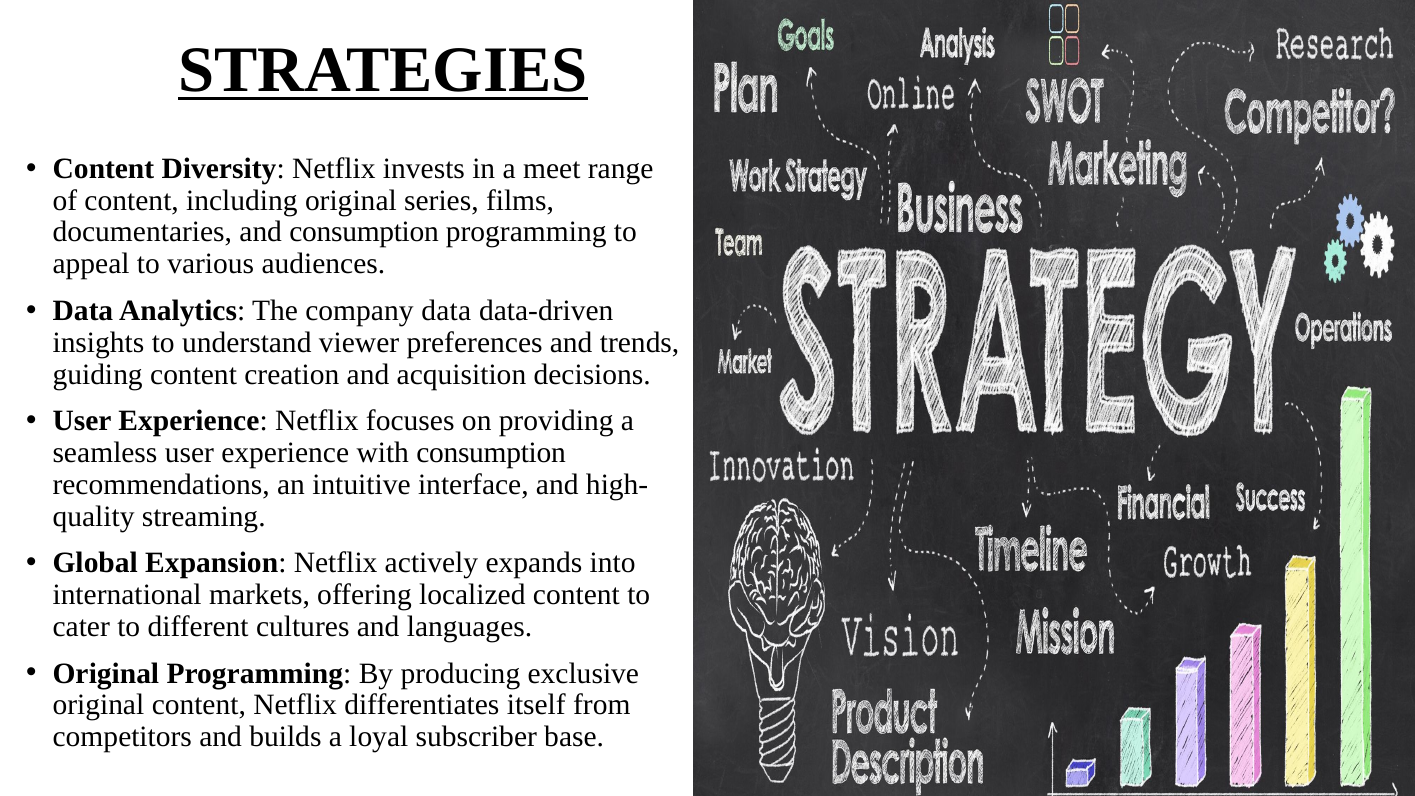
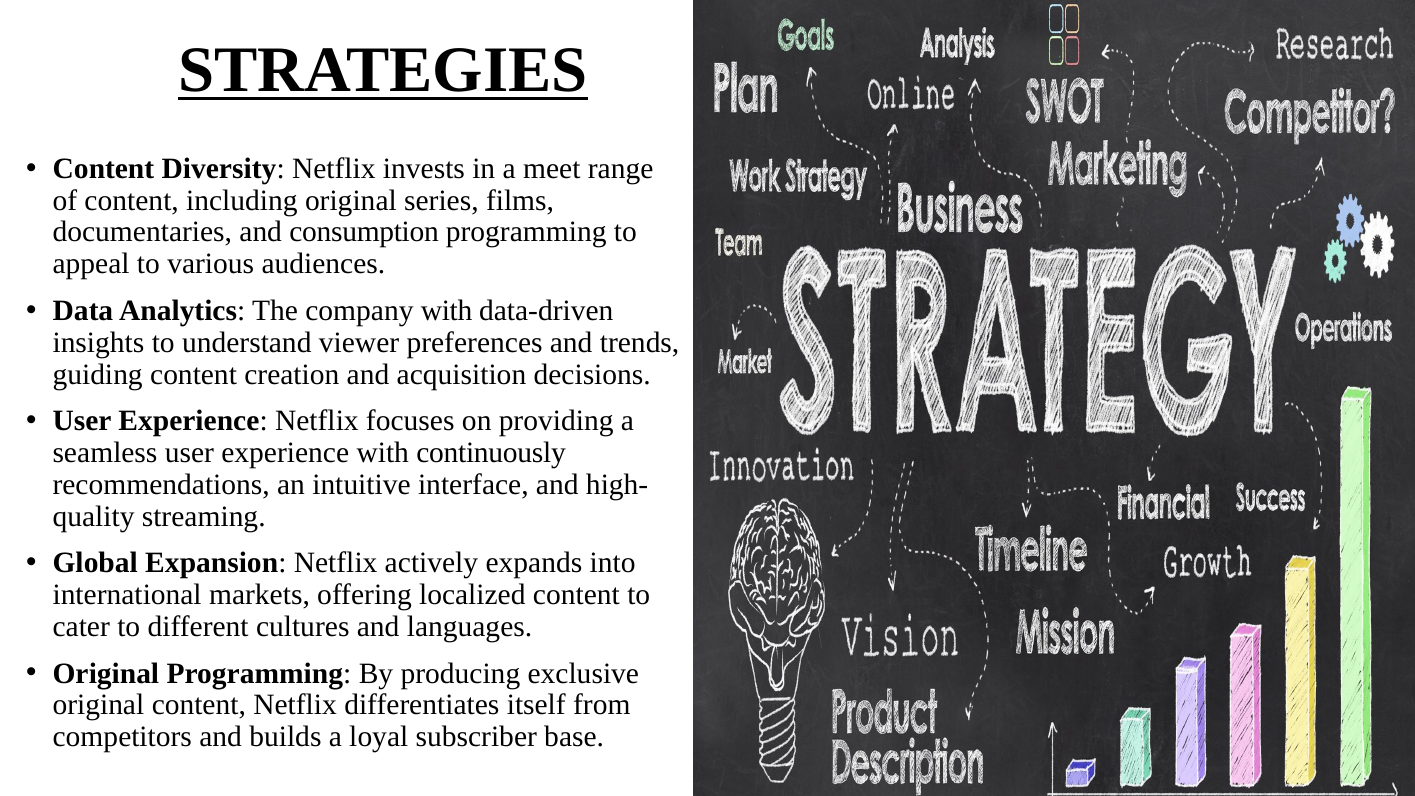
company data: data -> with (447, 311)
with consumption: consumption -> continuously (491, 453)
